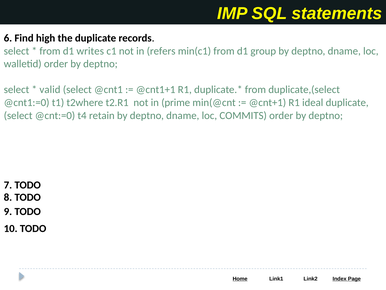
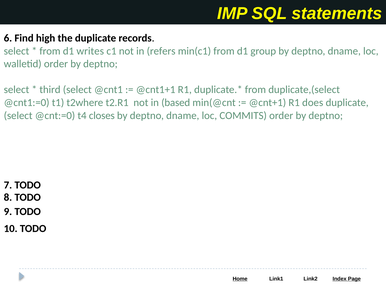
valid: valid -> third (50, 90)
prime: prime -> based (176, 102)
ideal: ideal -> does (313, 102)
retain: retain -> closes (102, 115)
